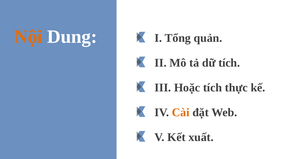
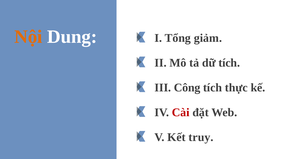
quản: quản -> giảm (208, 38)
Hoặc: Hoặc -> Công (187, 87)
Cài colour: orange -> red (181, 112)
xuất: xuất -> truy (201, 137)
